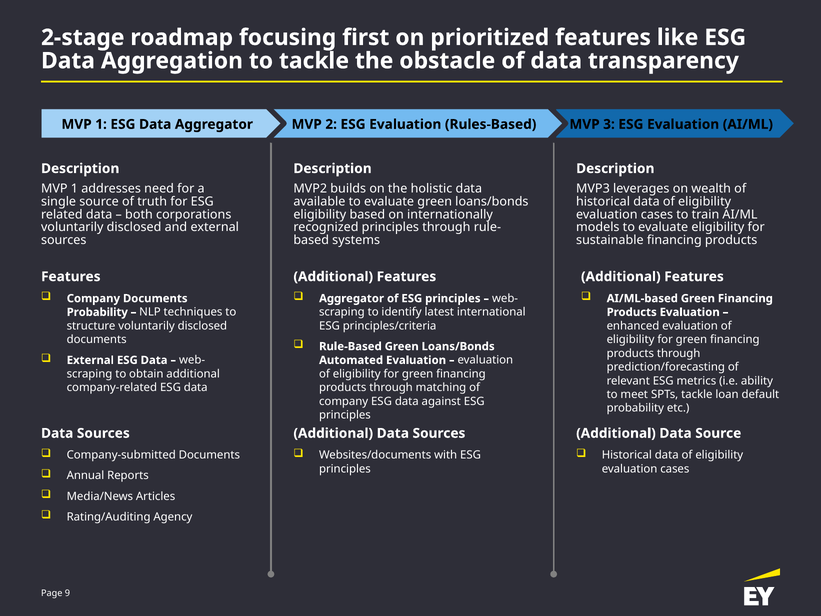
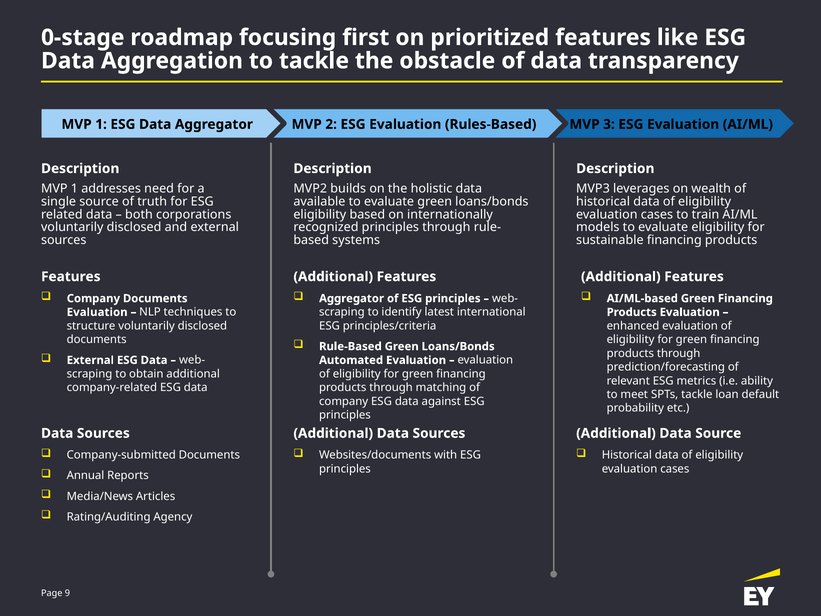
2-stage: 2-stage -> 0-stage (83, 37)
Probability: Probability -> Evaluation (97, 312)
